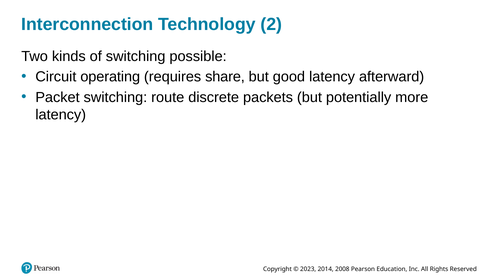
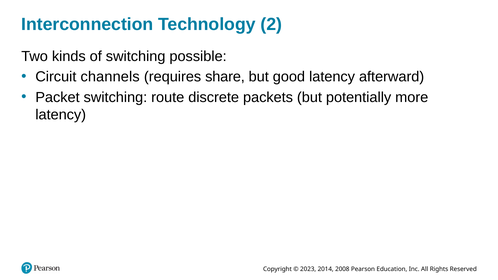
operating: operating -> channels (110, 77)
